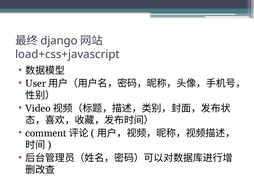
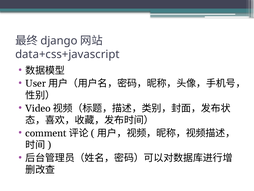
load+css+javascript: load+css+javascript -> data+css+javascript (67, 54)
